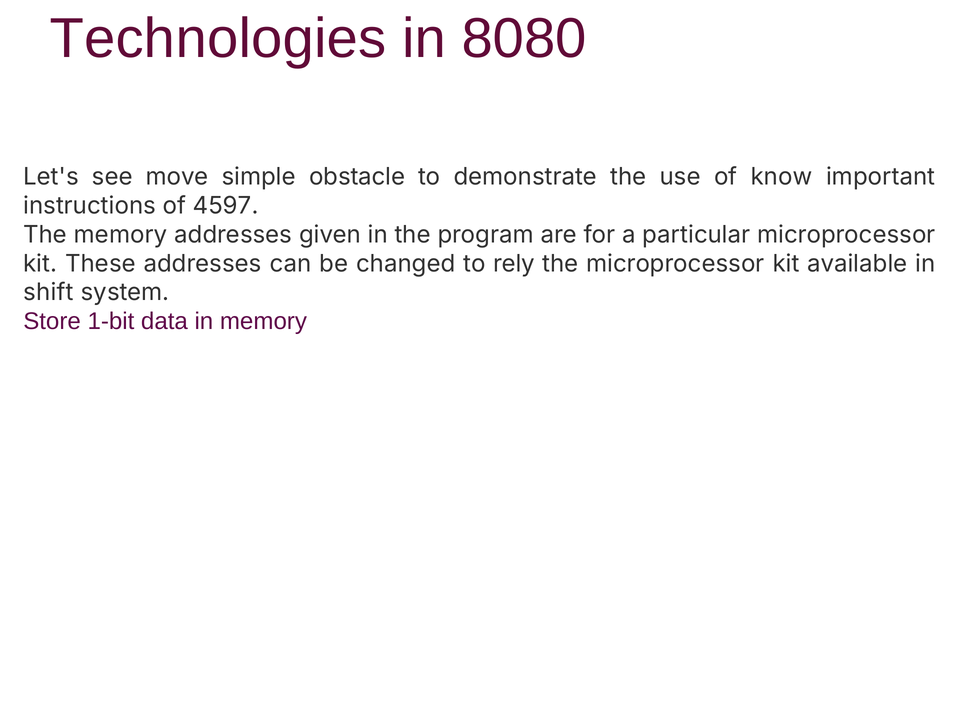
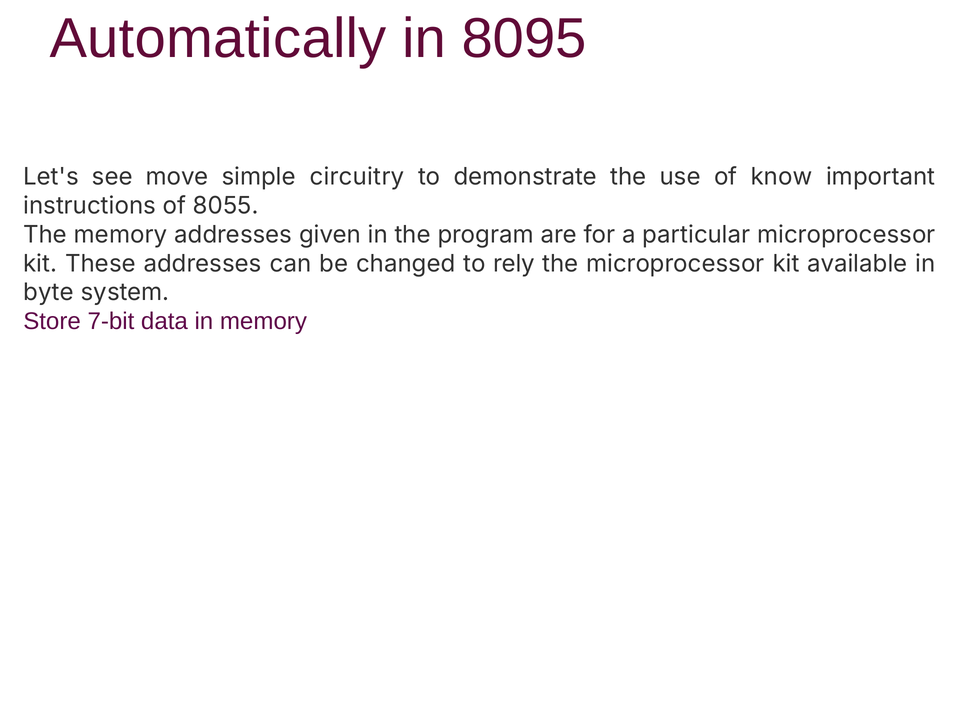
Technologies: Technologies -> Automatically (218, 39)
8080: 8080 -> 8095 (524, 39)
obstacle: obstacle -> circuitry (357, 177)
4597: 4597 -> 8055 (226, 206)
shift: shift -> byte (49, 292)
1-bit: 1-bit -> 7-bit (111, 321)
